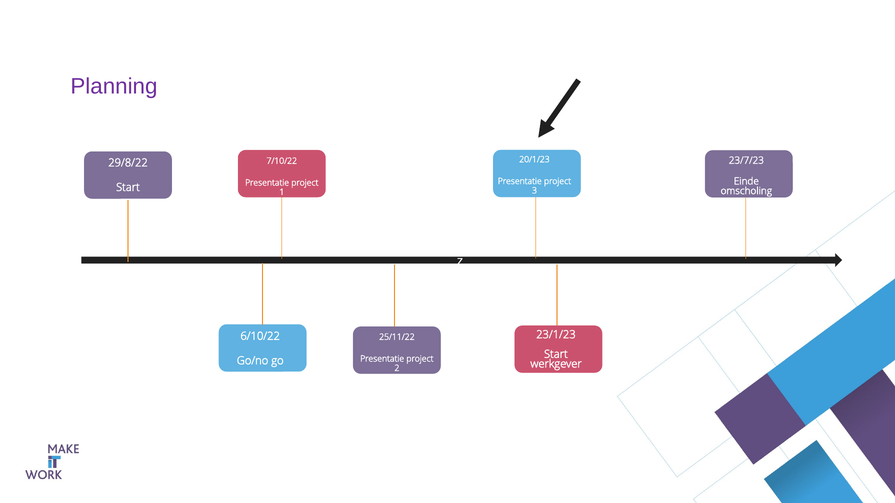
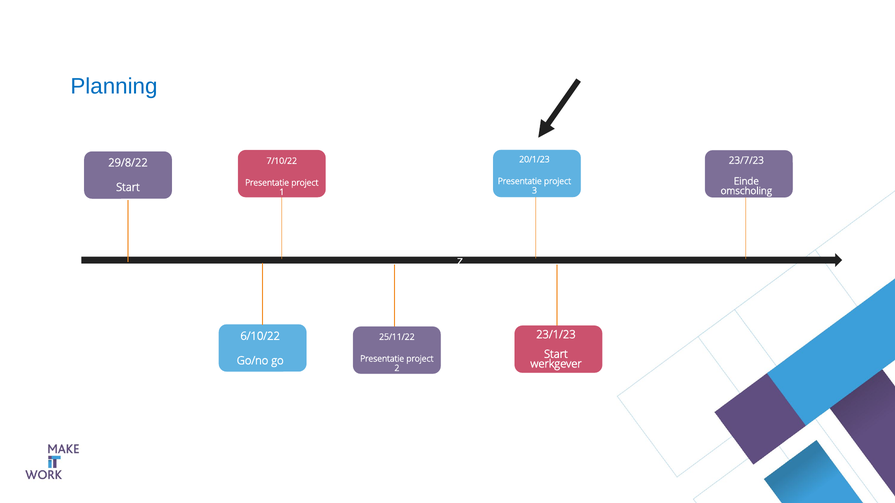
Planning colour: purple -> blue (114, 86)
